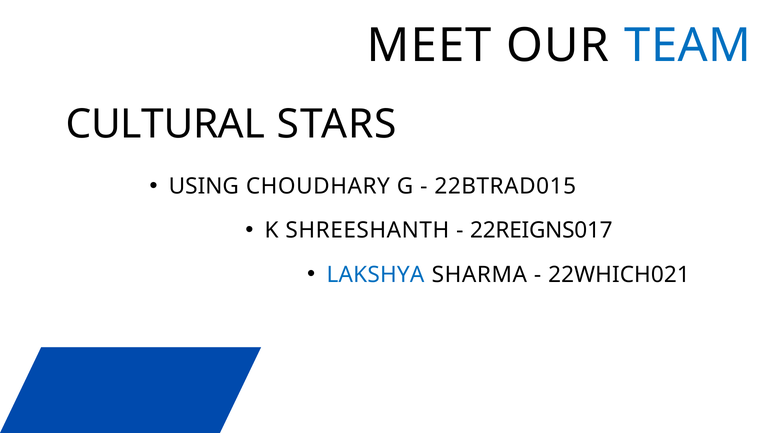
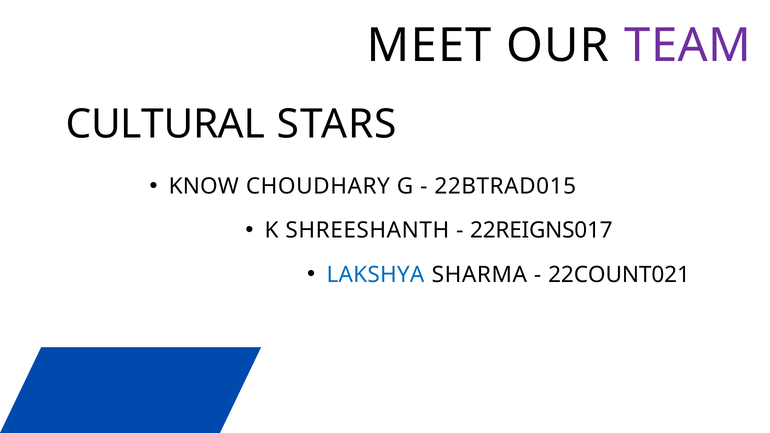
TEAM colour: blue -> purple (688, 46)
USING: USING -> KNOW (204, 186)
22WHICH021: 22WHICH021 -> 22COUNT021 (619, 275)
